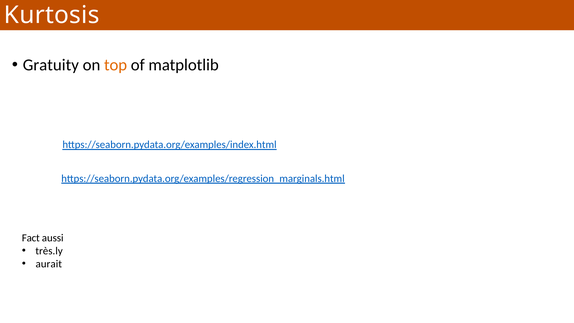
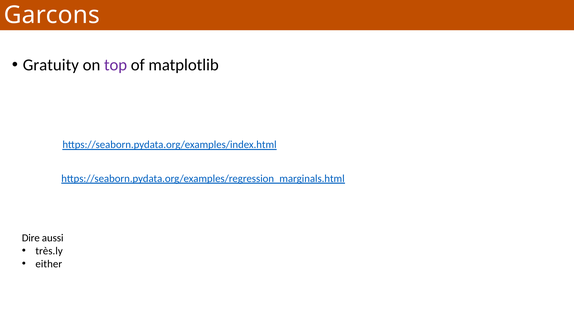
Kurtosis: Kurtosis -> Garcons (52, 15)
top colour: orange -> purple (116, 65)
Fact: Fact -> Dire (31, 238)
aurait: aurait -> either (49, 264)
